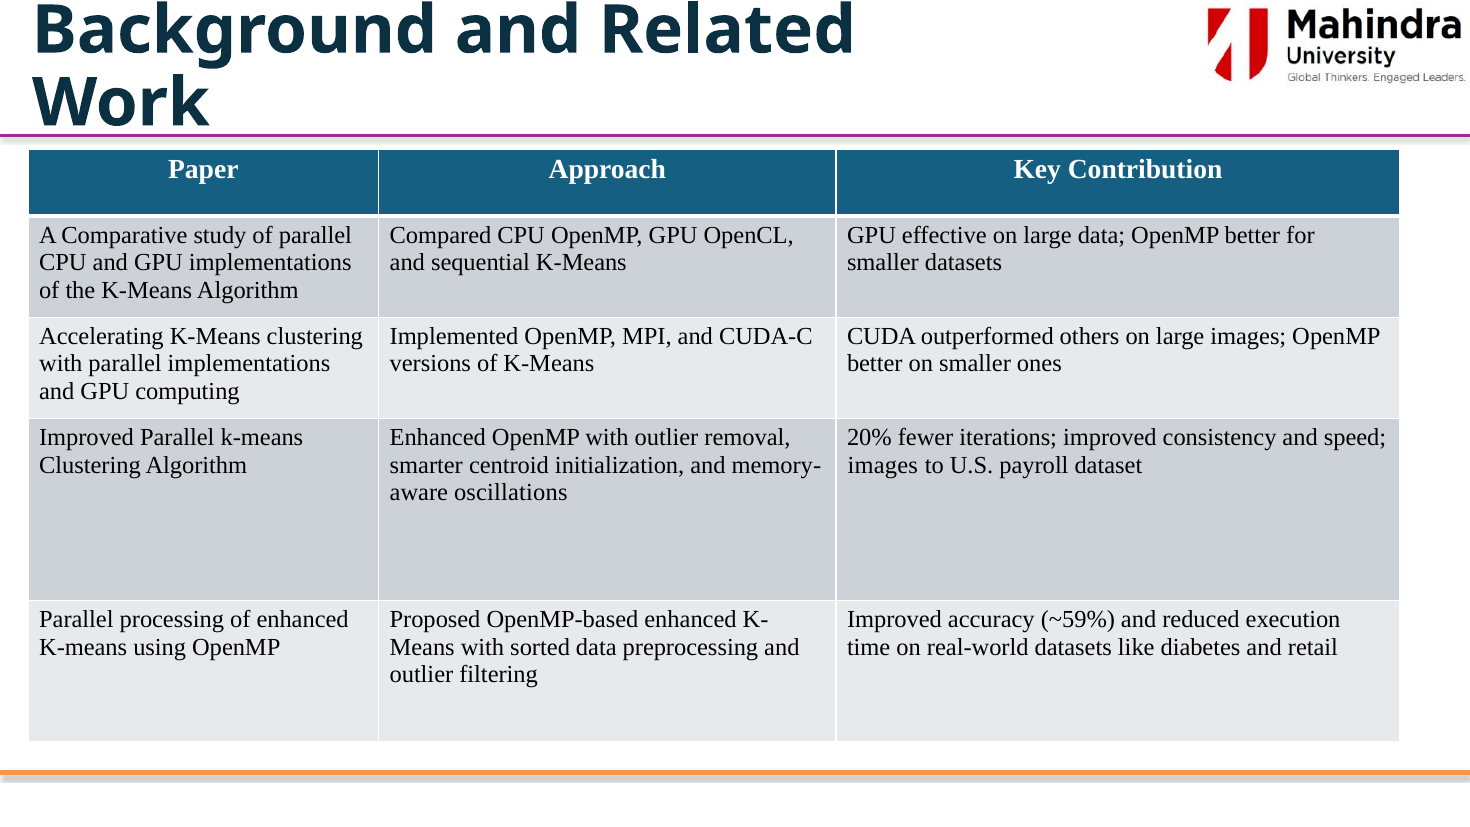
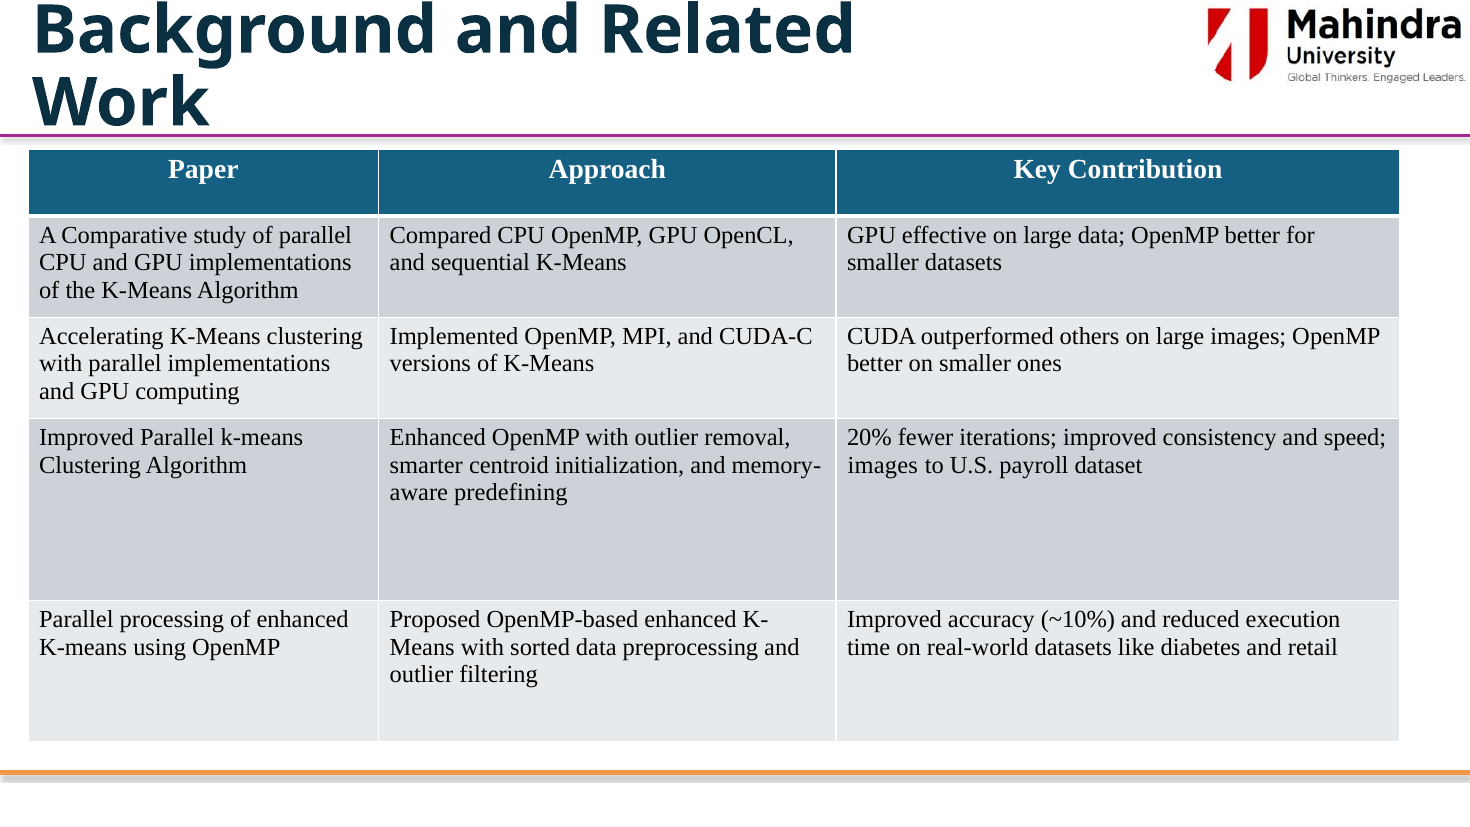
oscillations: oscillations -> predefining (511, 492)
~59%: ~59% -> ~10% (1078, 620)
